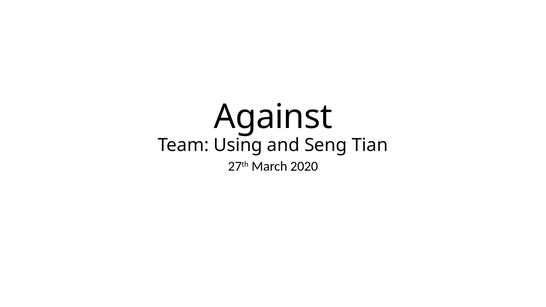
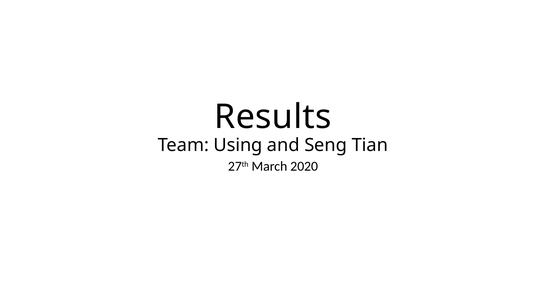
Against: Against -> Results (273, 117)
